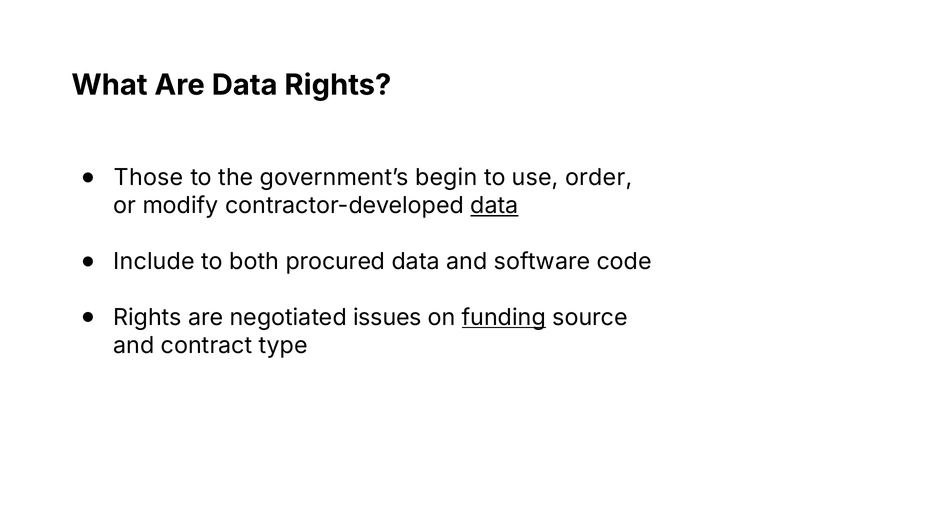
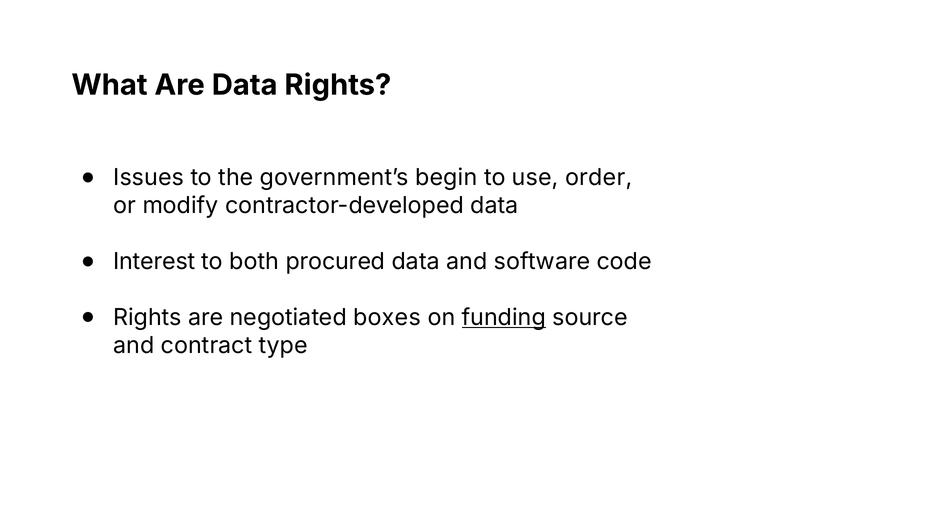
Those: Those -> Issues (149, 178)
data underline: present -> none (494, 206)
Include: Include -> Interest (154, 262)
issues: issues -> boxes (387, 318)
